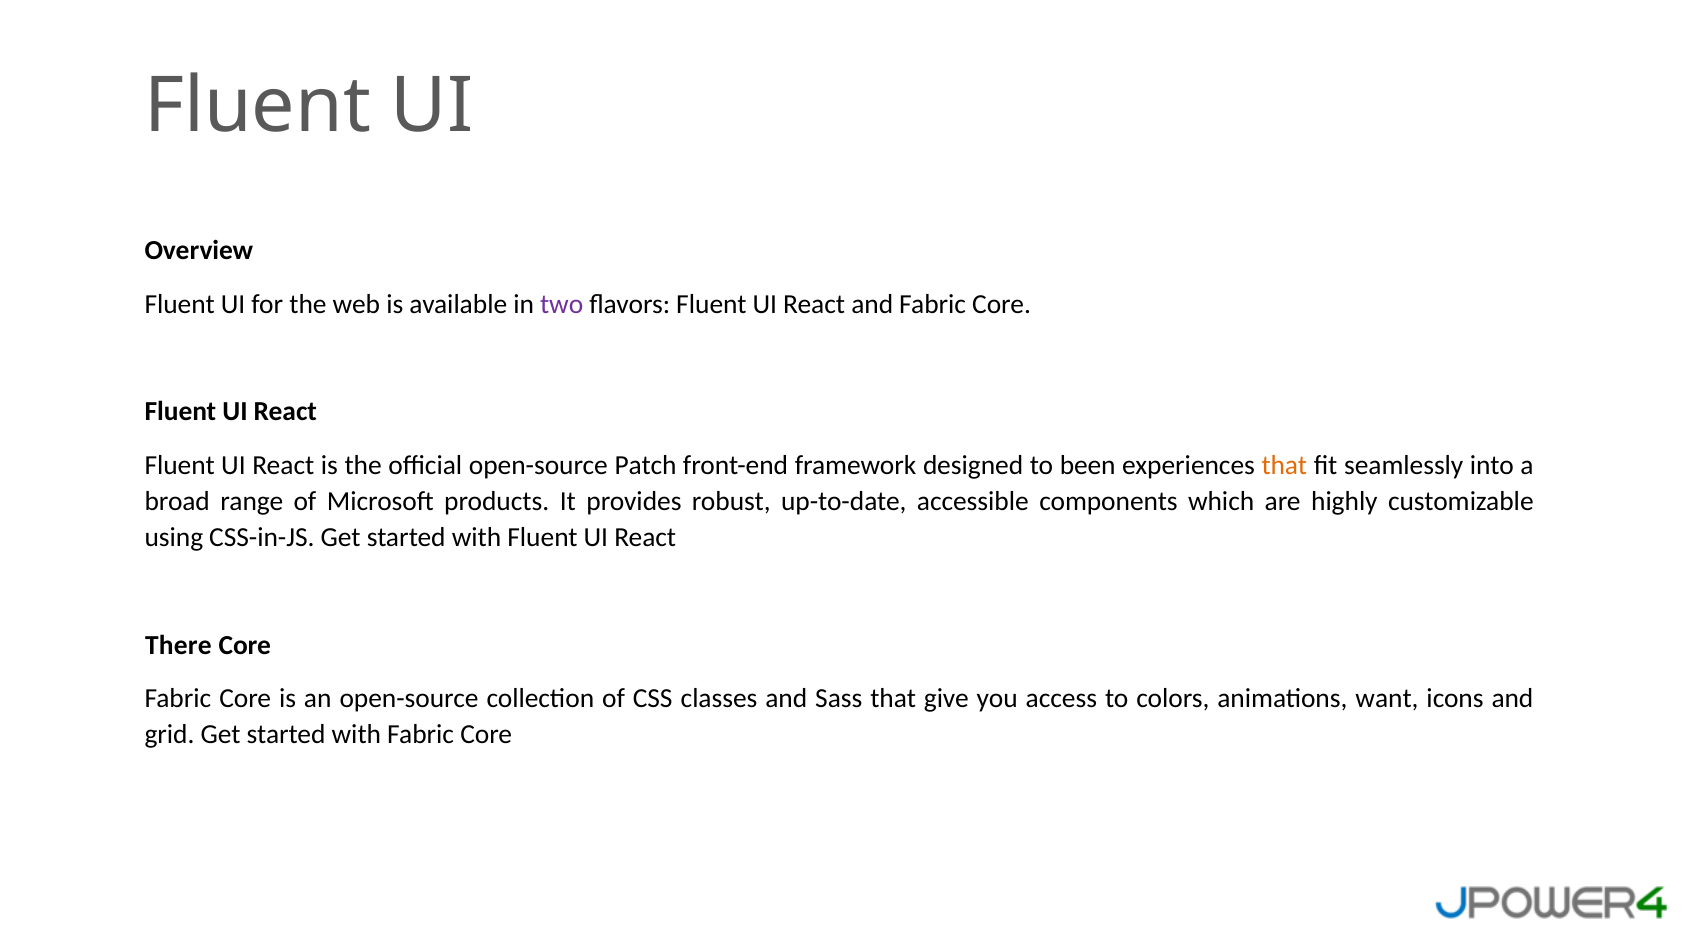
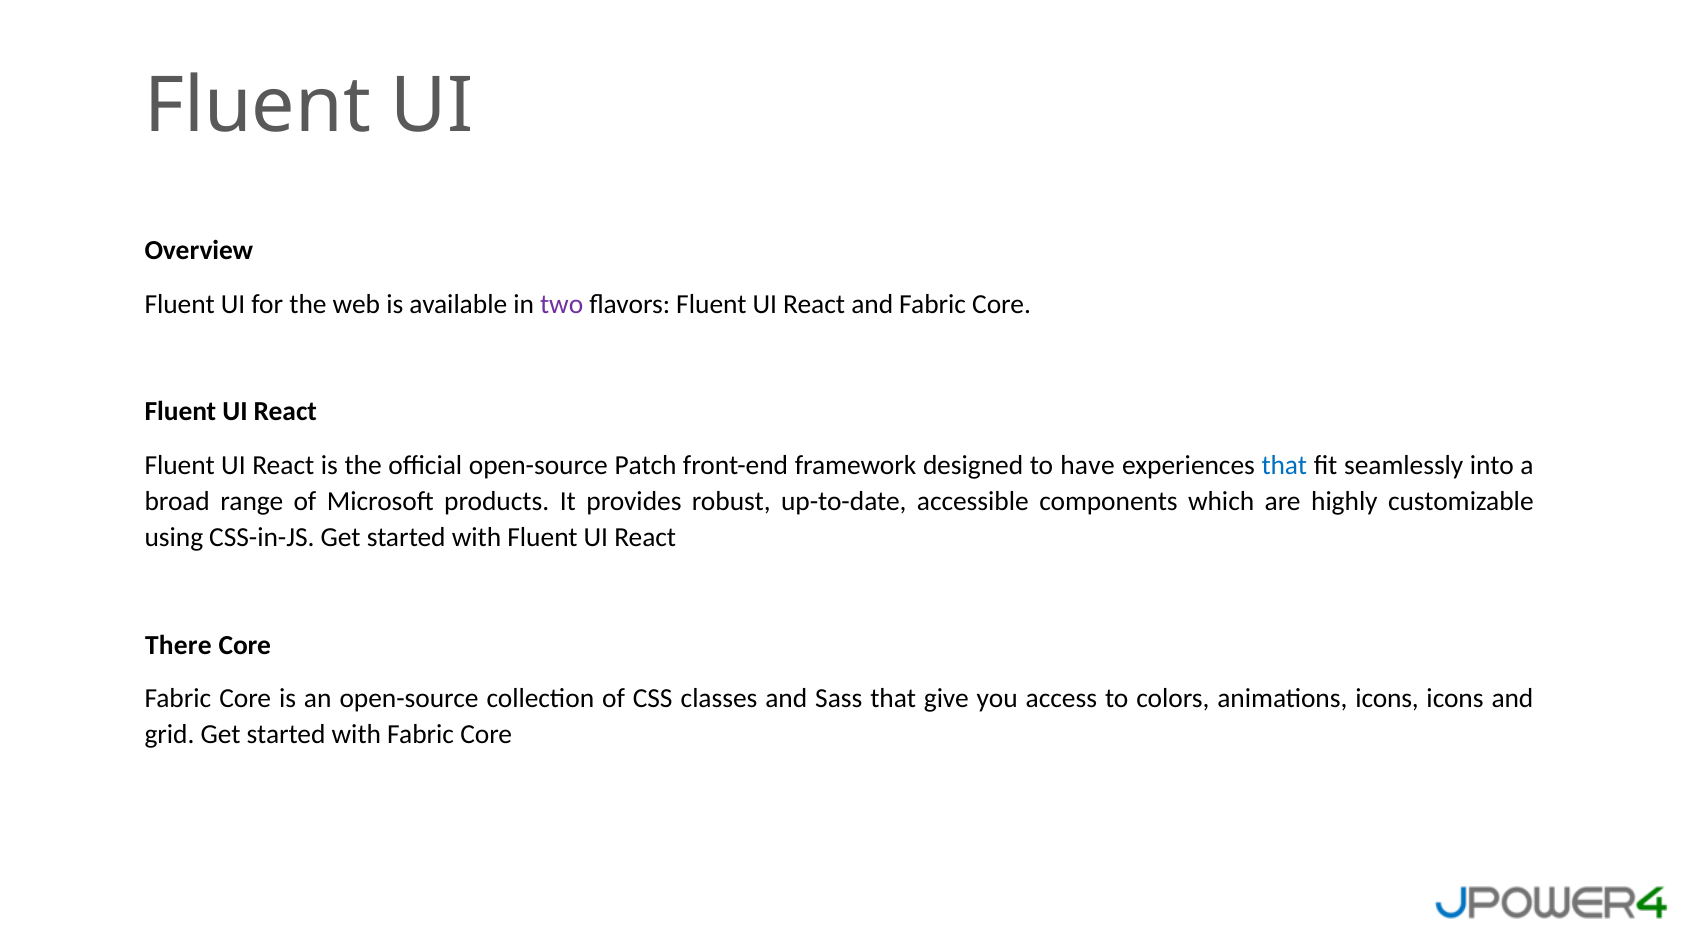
been: been -> have (1087, 465)
that colour: orange -> blue (1284, 465)
animations want: want -> icons (1387, 699)
